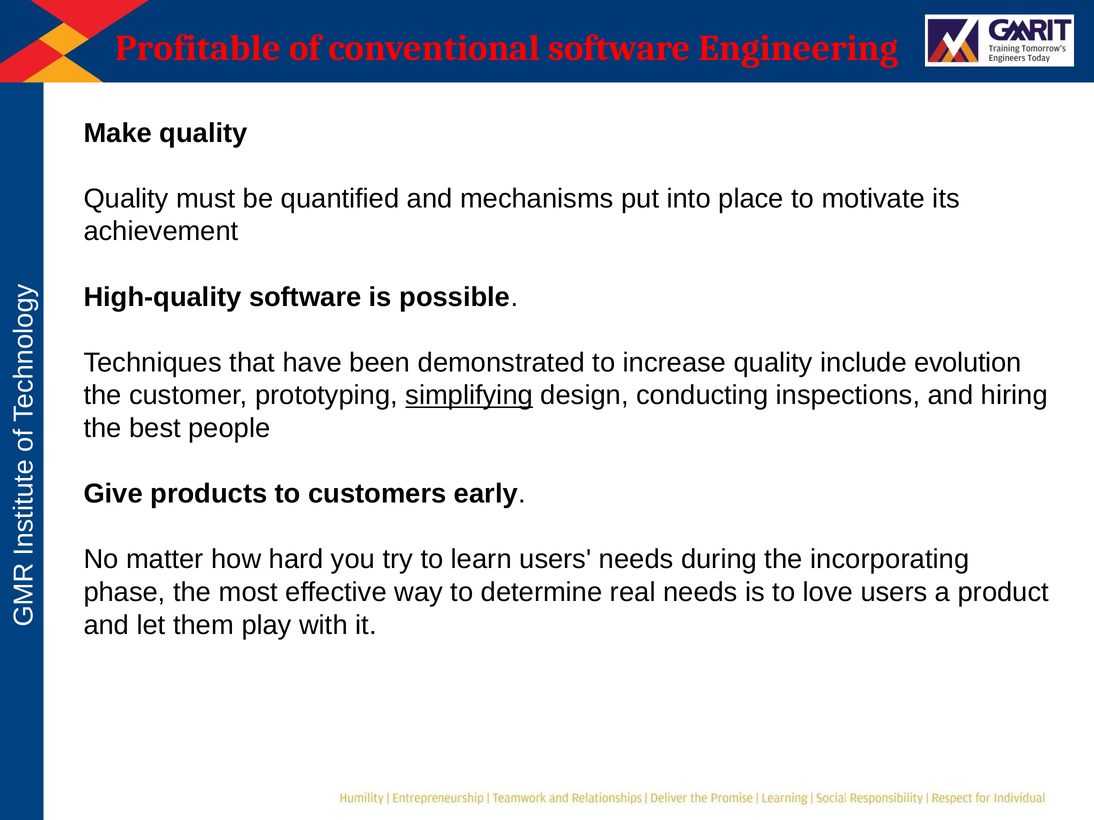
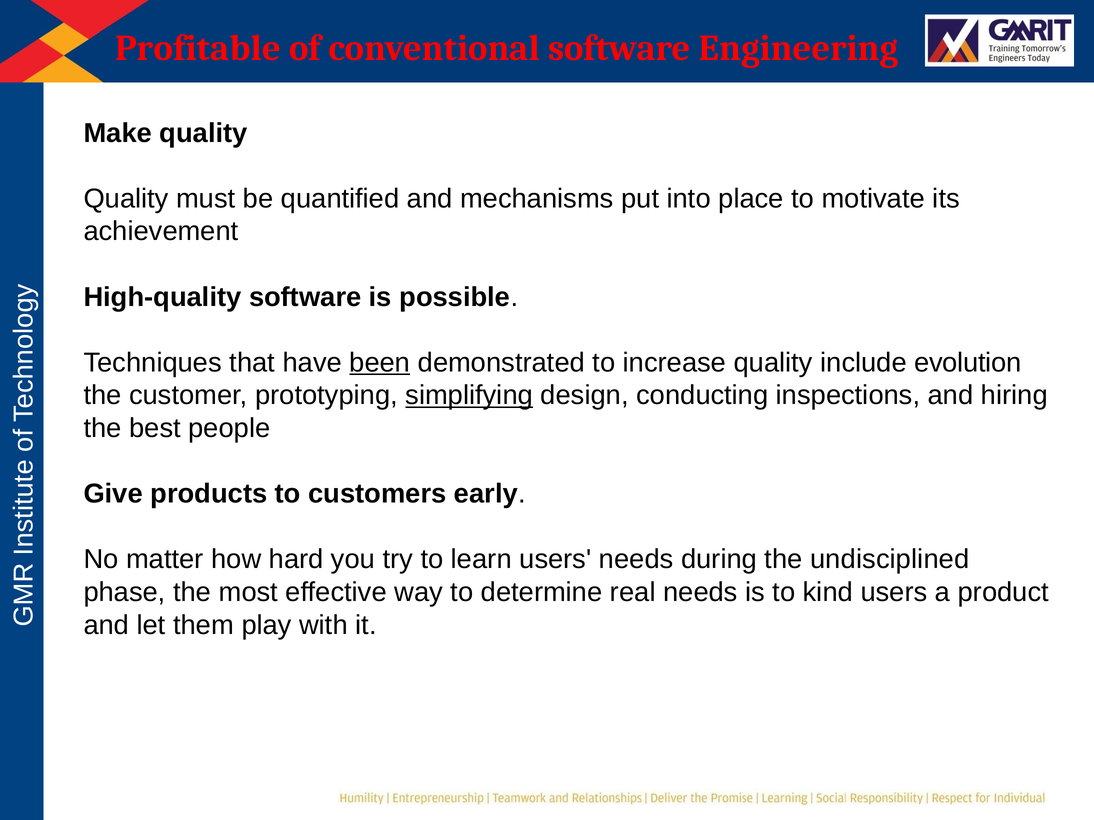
been underline: none -> present (380, 363)
incorporating: incorporating -> undisciplined (890, 560)
love: love -> kind (828, 593)
